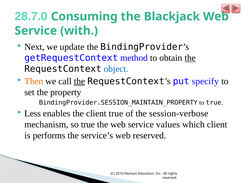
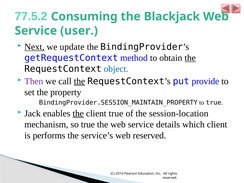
28.7.0: 28.7.0 -> 77.5.2 (31, 16)
with: with -> user (79, 31)
Next underline: none -> present (34, 47)
Then colour: orange -> purple (34, 81)
specify: specify -> provide (205, 81)
Less: Less -> Jack (33, 113)
the underline: none -> present (78, 113)
session-verbose: session-verbose -> session-location (179, 113)
values: values -> details (168, 124)
